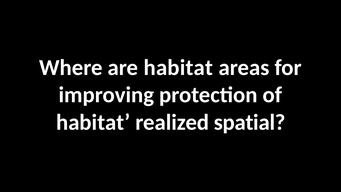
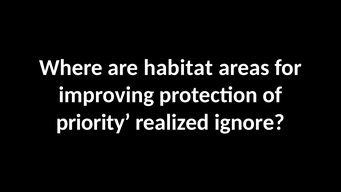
habitat: habitat -> priority (93, 122)
spatial: spatial -> ignore (249, 122)
